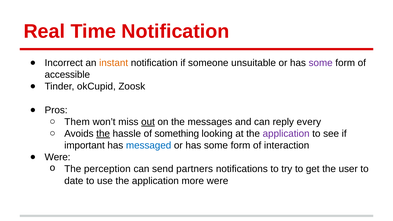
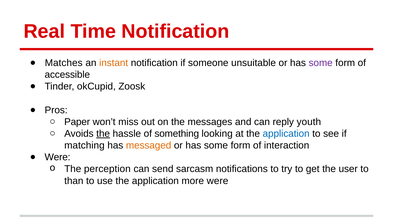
Incorrect: Incorrect -> Matches (64, 63)
Them: Them -> Paper (77, 122)
out underline: present -> none (148, 122)
every: every -> youth (309, 122)
application colour: purple -> blue (286, 134)
important: important -> matching (84, 145)
messaged colour: blue -> orange (149, 145)
partners: partners -> sarcasm (195, 169)
date: date -> than (74, 181)
